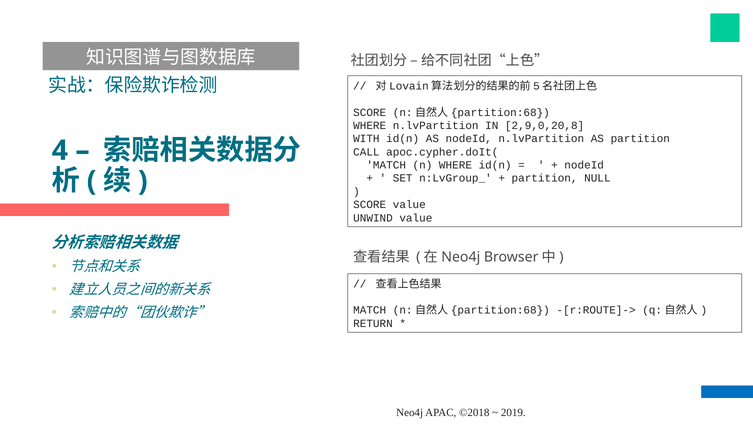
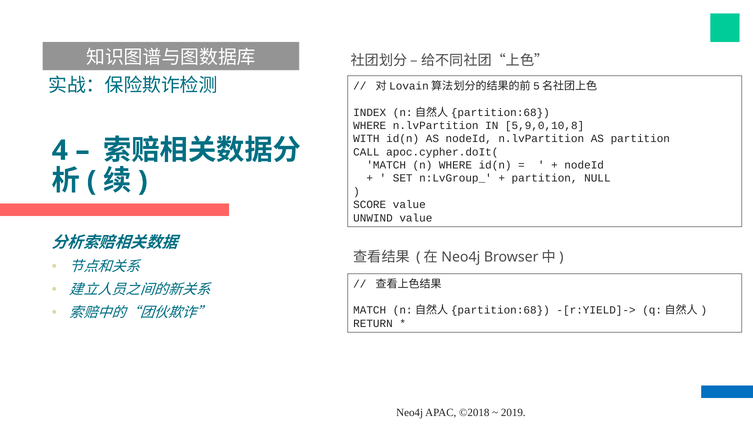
SCORE: SCORE -> INDEX (370, 112)
2,9,0,20,8: 2,9,0,20,8 -> 5,9,0,10,8 (545, 125)
-[r:ROUTE]->: -[r:ROUTE]-> -> -[r:YIELD]-> (596, 310)
